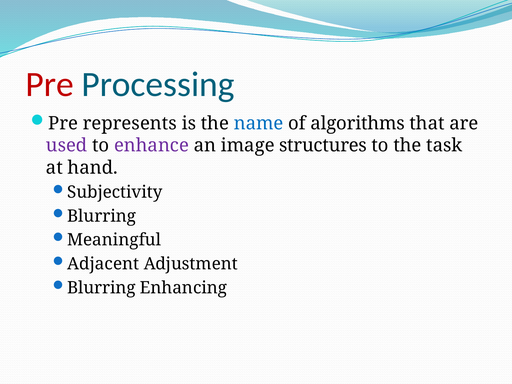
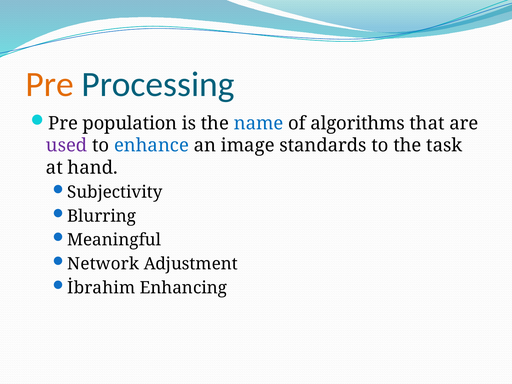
Pre colour: red -> orange (50, 85)
represents: represents -> population (130, 123)
enhance colour: purple -> blue (152, 145)
structures: structures -> standards (323, 145)
Adjacent: Adjacent -> Network (103, 264)
Blurring: Blurring -> İbrahim (101, 288)
